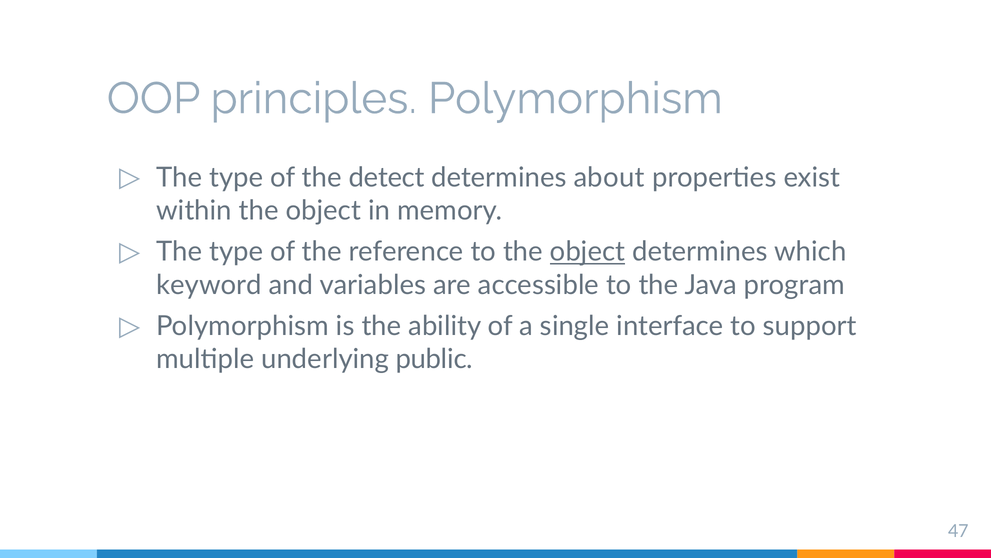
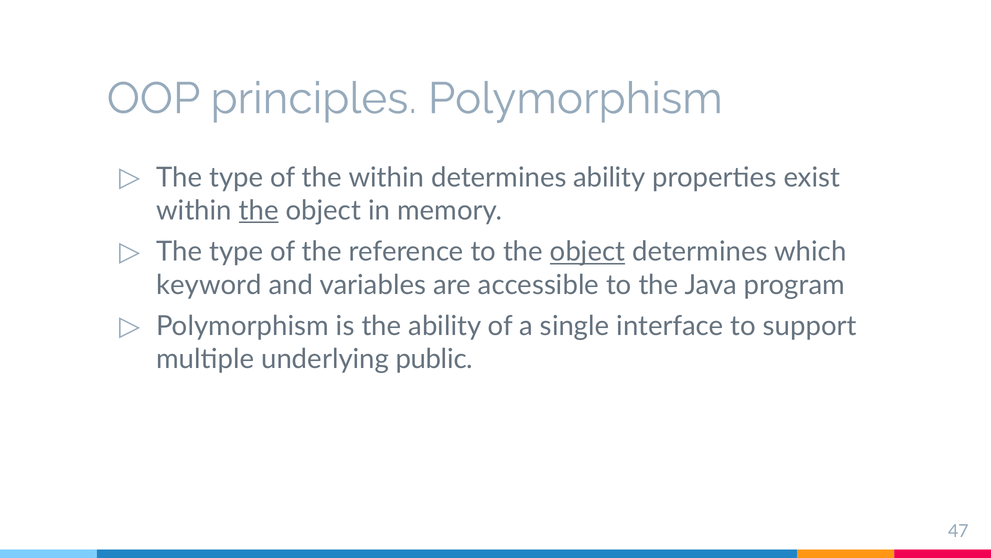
the detect: detect -> within (386, 177)
determines about: about -> ability (609, 177)
the underline: none -> present (259, 210)
